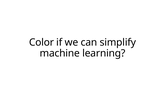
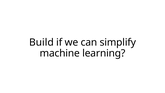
Color: Color -> Build (41, 42)
